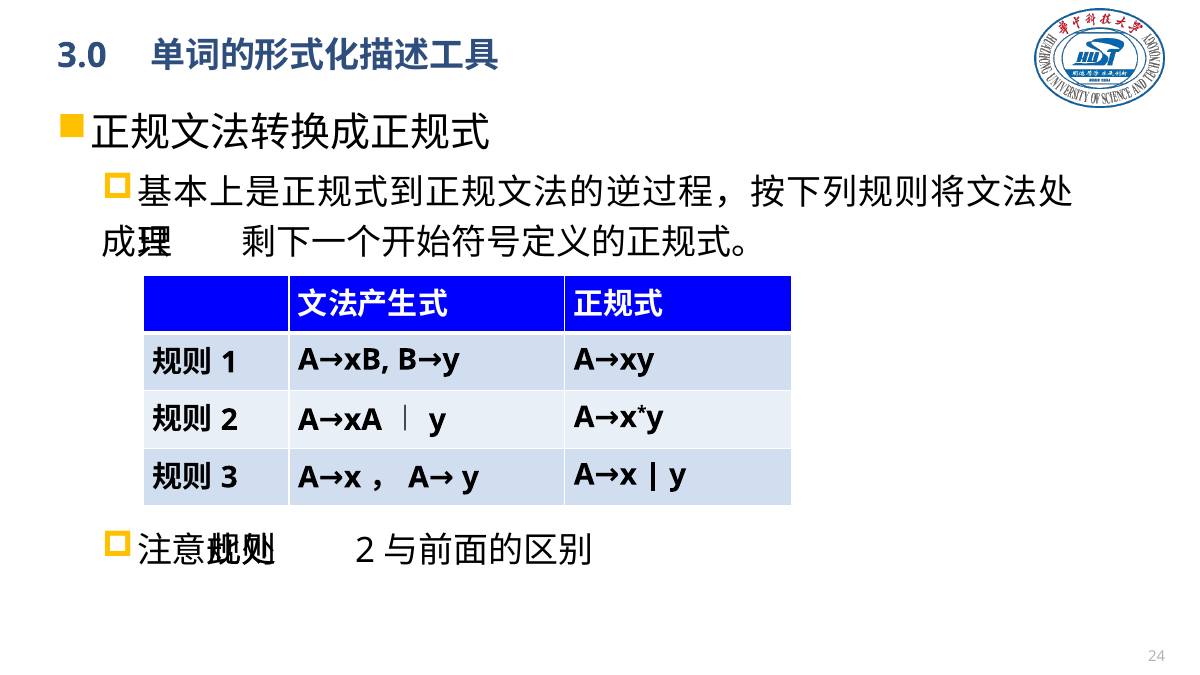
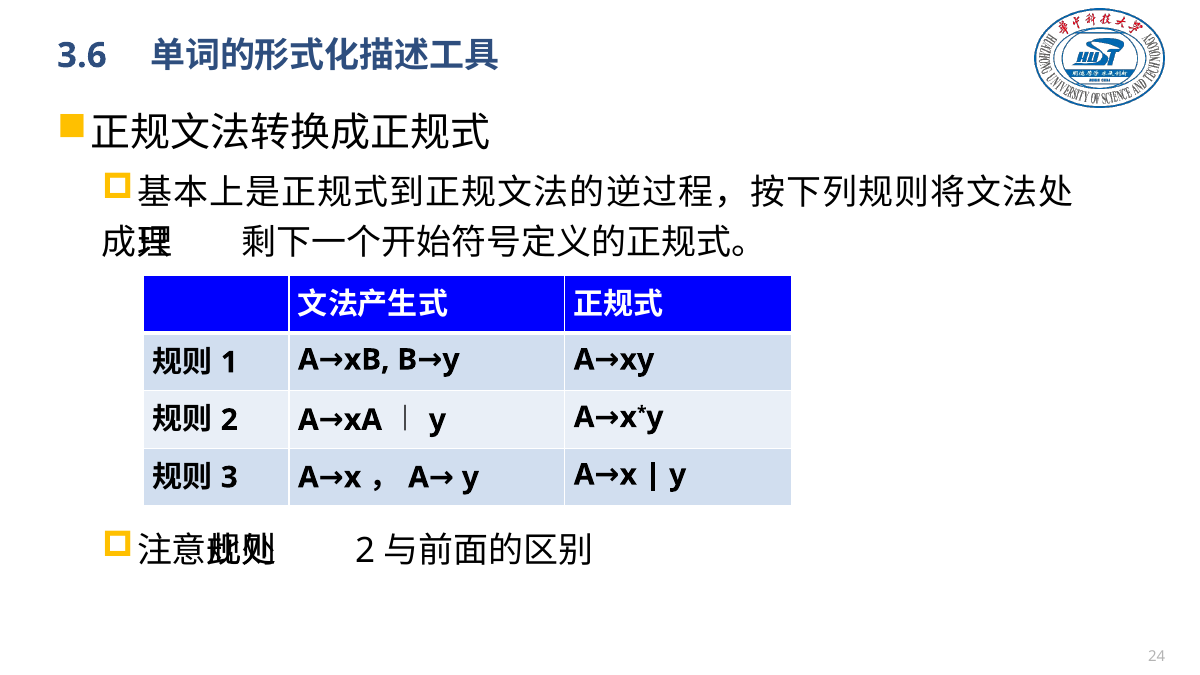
3.0: 3.0 -> 3.6 (82, 56)
